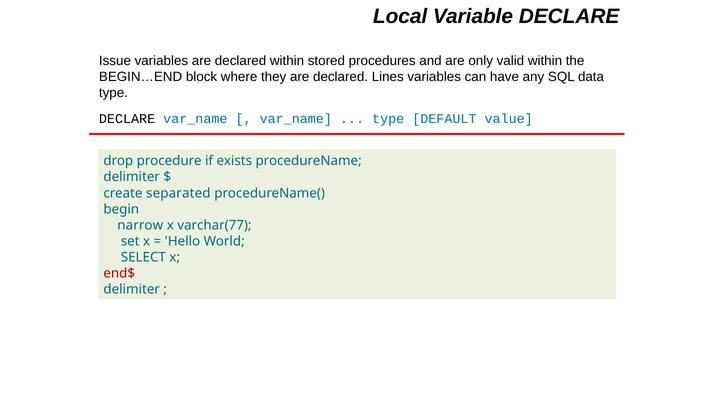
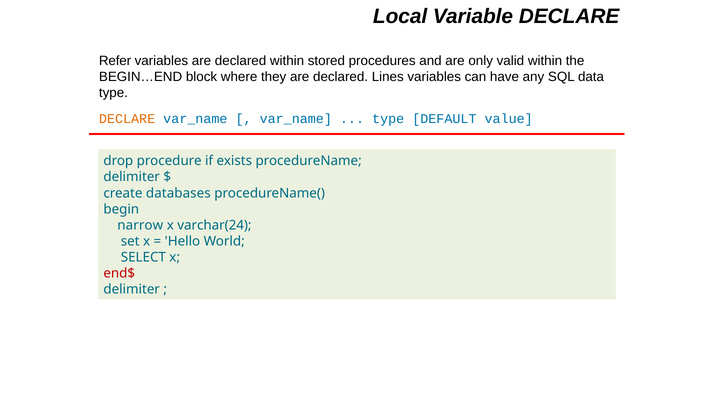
Issue: Issue -> Refer (115, 61)
DECLARE colour: black -> orange (127, 119)
separated: separated -> databases (178, 193)
varchar(77: varchar(77 -> varchar(24 (214, 225)
